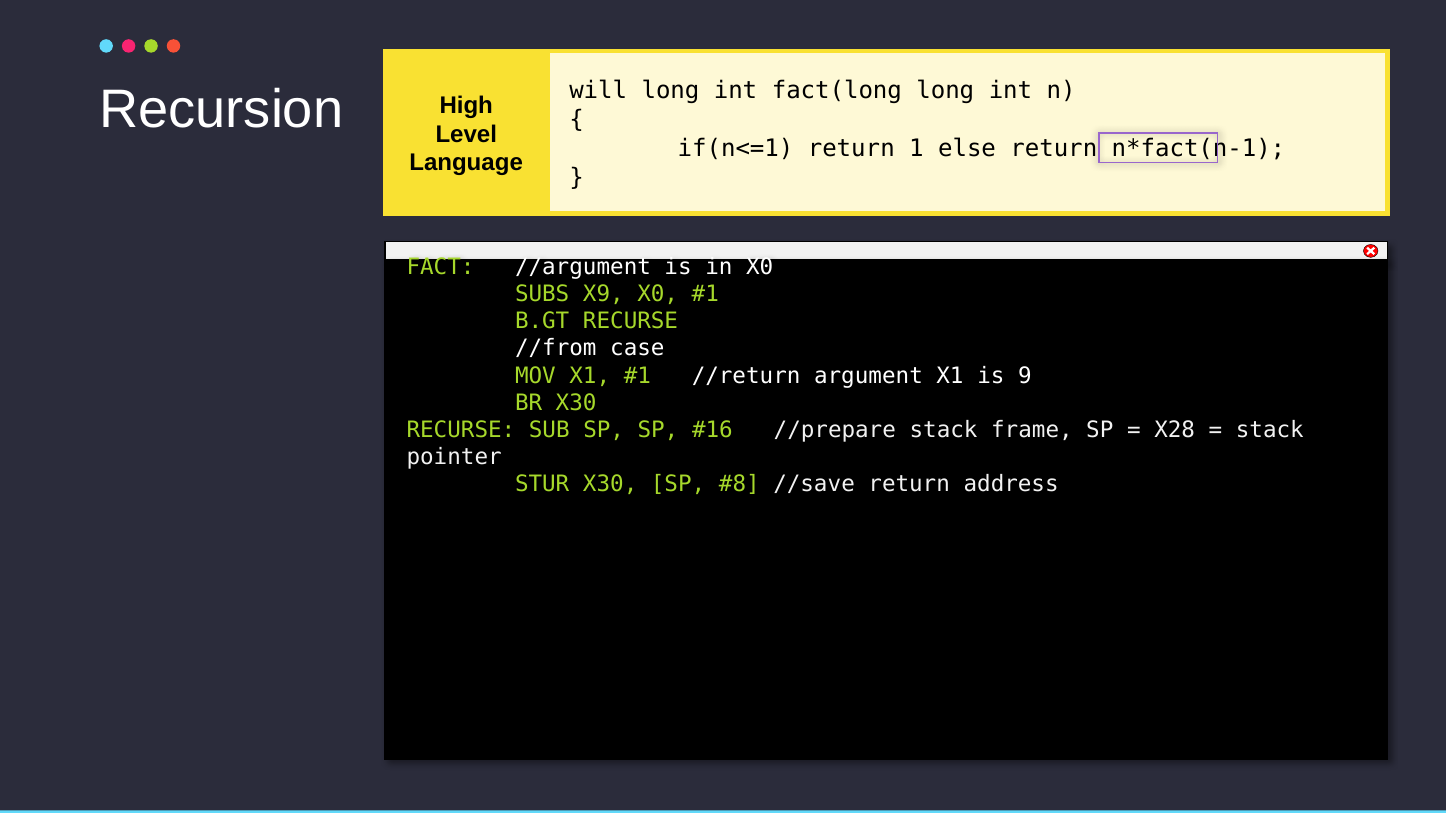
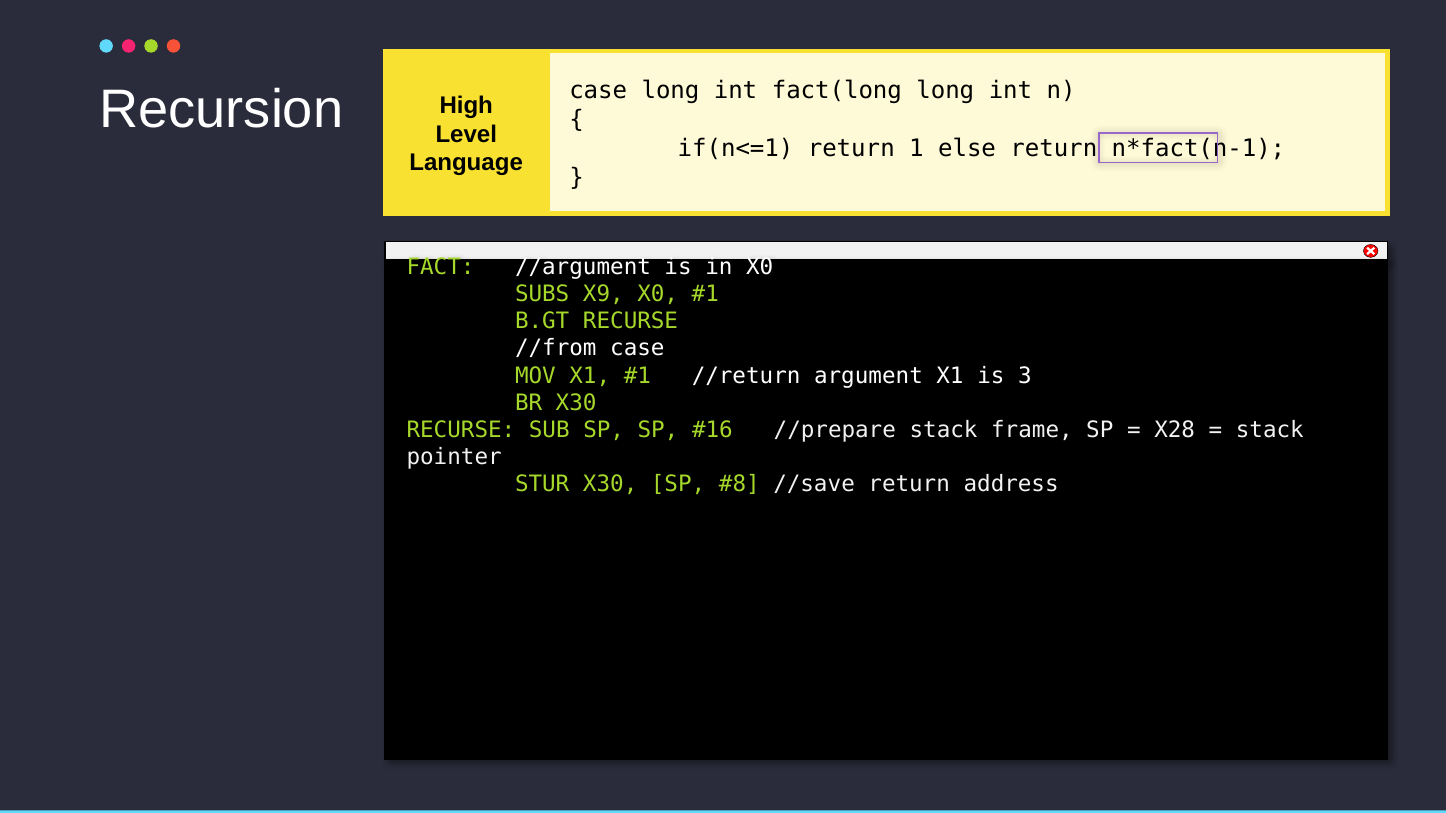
will: will -> case (598, 91)
9: 9 -> 3 (1025, 376)
